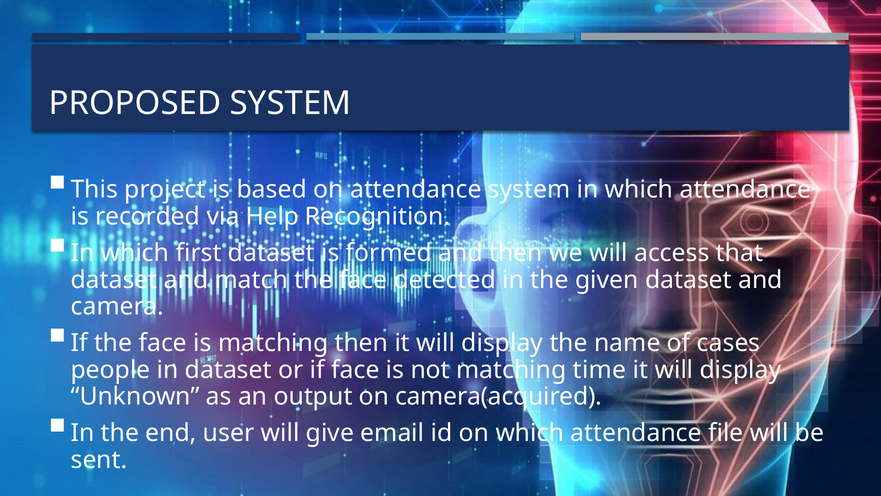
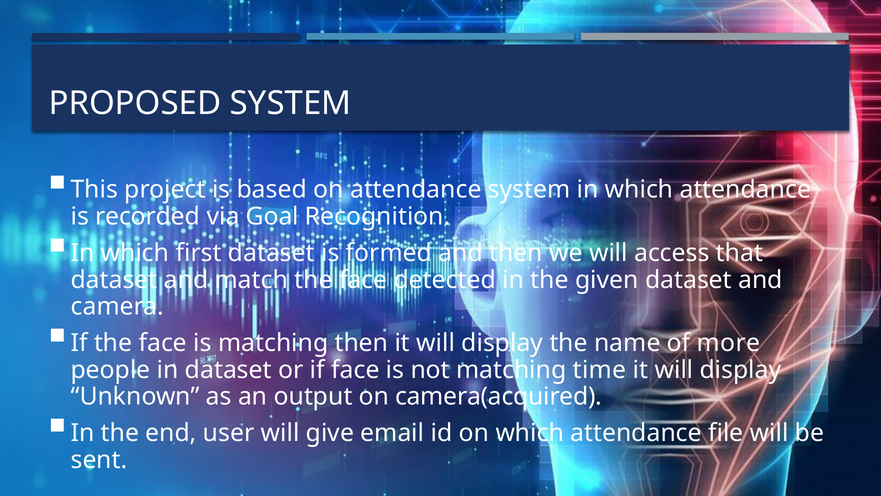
Help: Help -> Goal (272, 216)
cases: cases -> more (728, 343)
